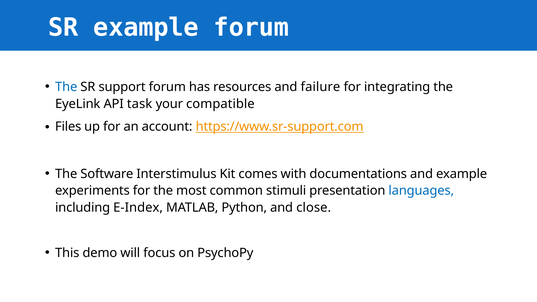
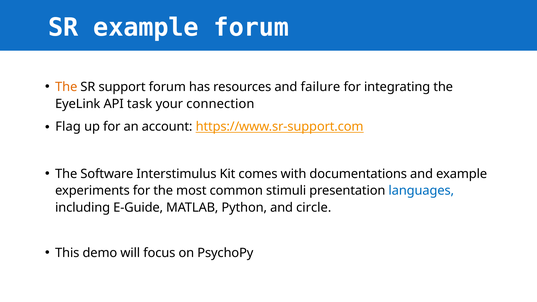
The colour: blue -> orange (66, 87)
compatible: compatible -> connection (220, 104)
Files: Files -> Flag (68, 127)
E-Index: E-Index -> E-Guide (138, 208)
close: close -> circle (314, 208)
